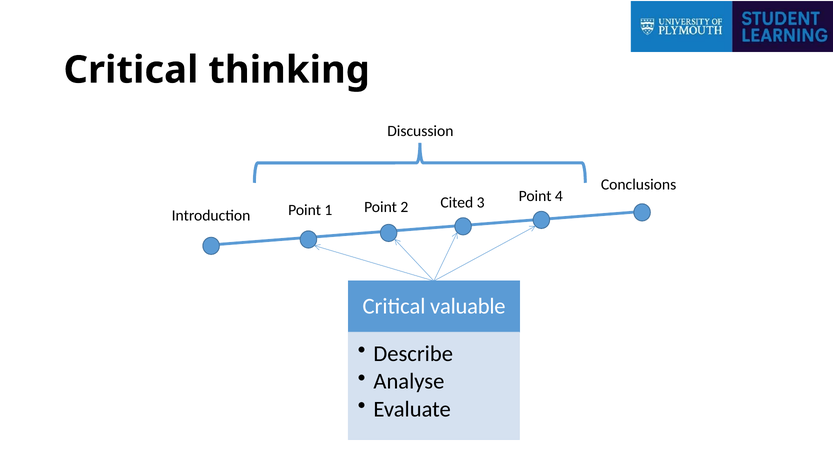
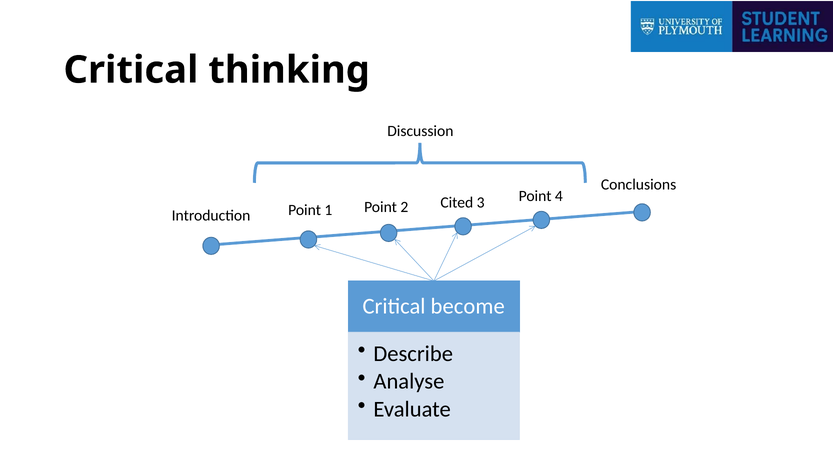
valuable: valuable -> become (468, 306)
